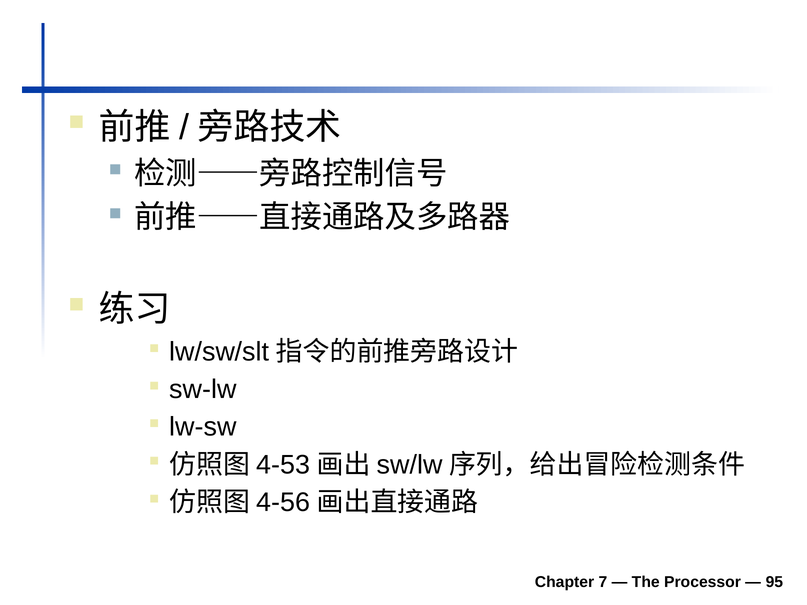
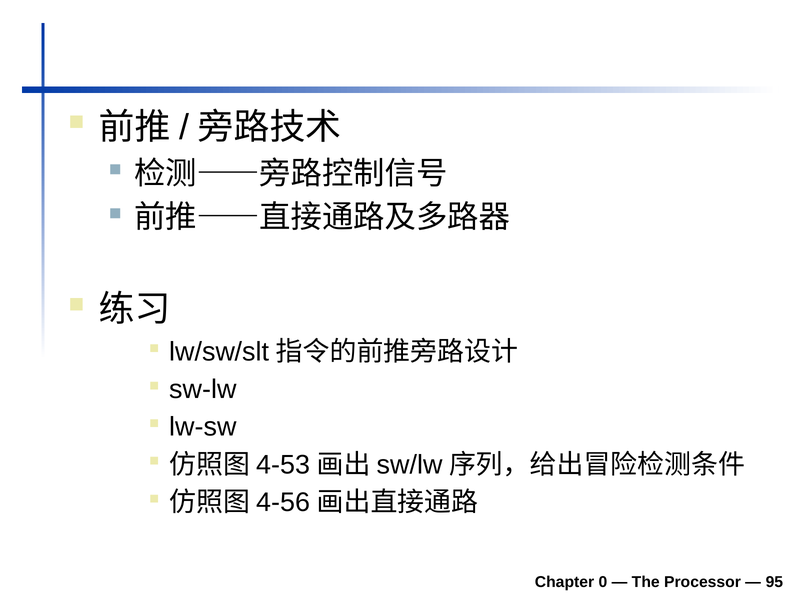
7: 7 -> 0 (603, 583)
